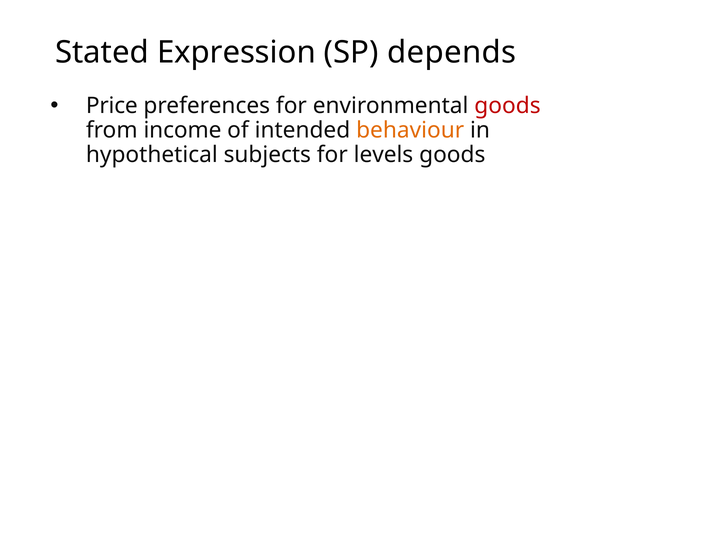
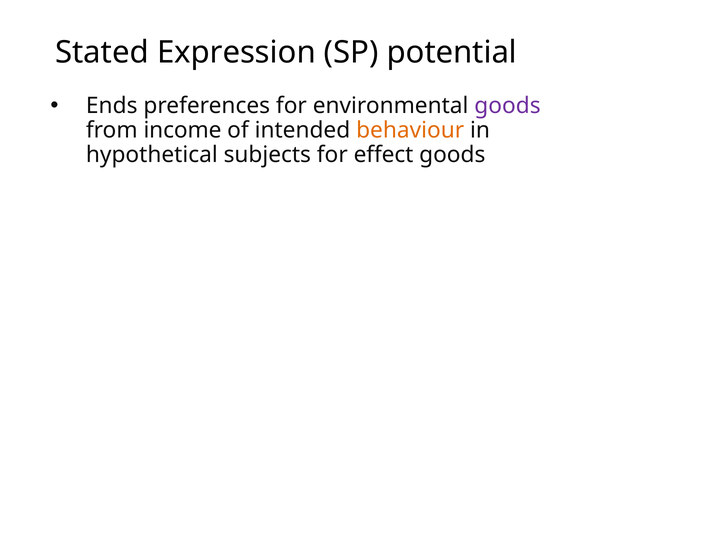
depends: depends -> potential (452, 52)
Price: Price -> Ends (112, 105)
goods colour: red -> purple (507, 105)
levels: levels -> effect (384, 154)
